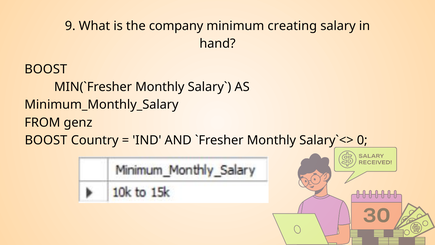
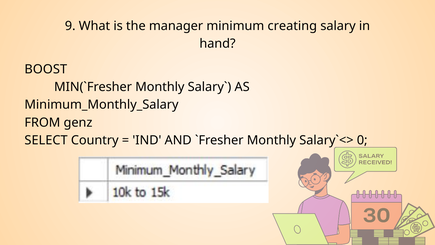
company: company -> manager (176, 26)
BOOST: BOOST -> SELECT (46, 140)
